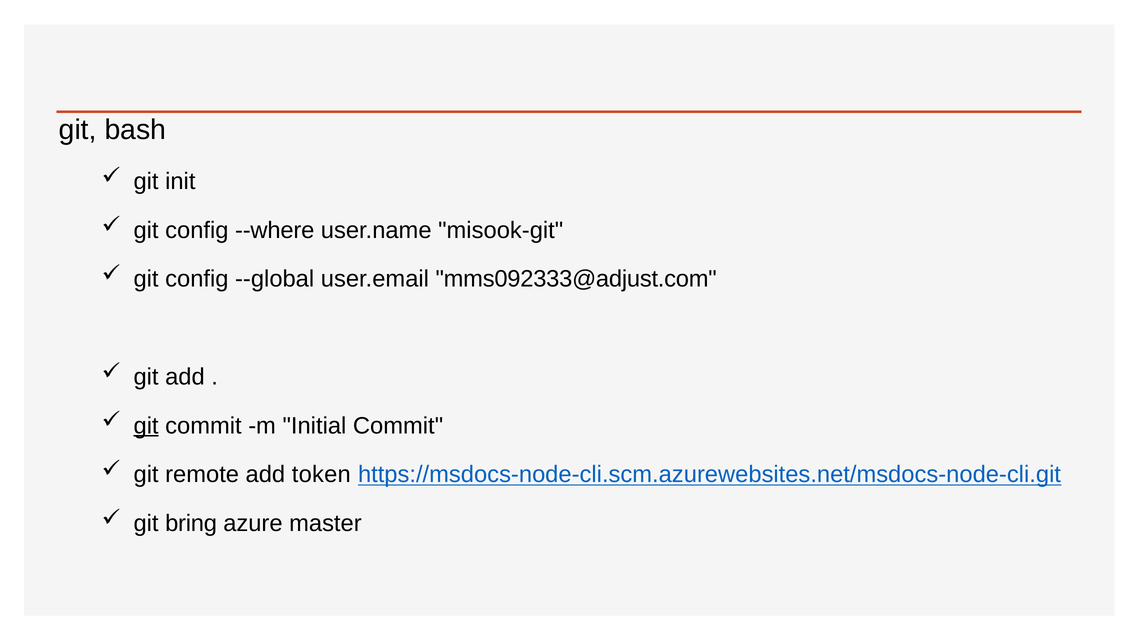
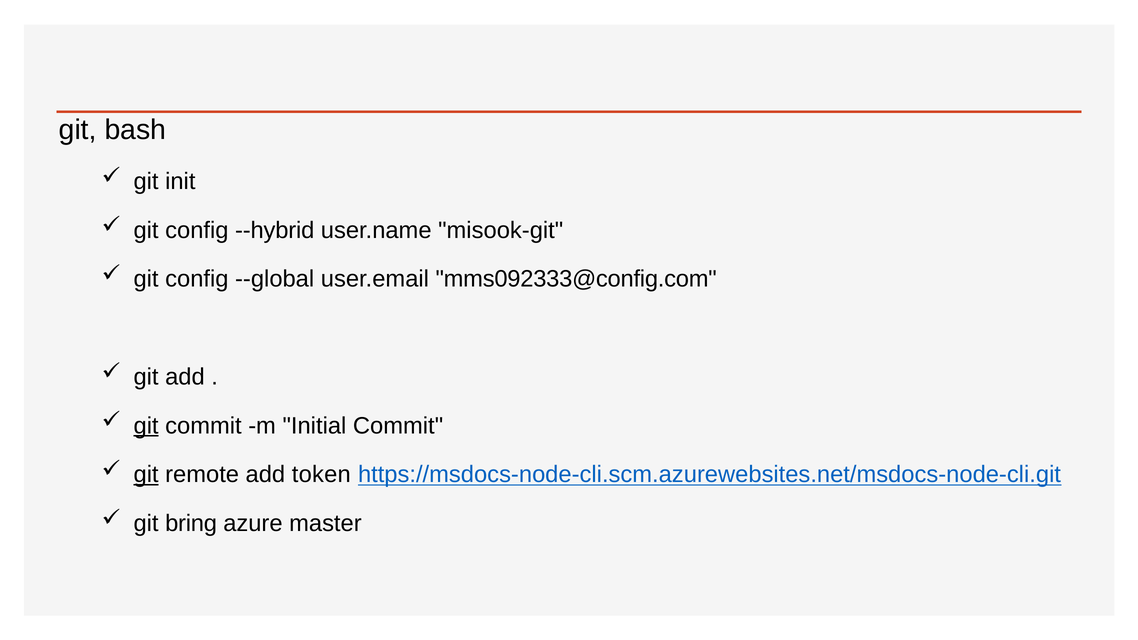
--where: --where -> --hybrid (275, 230)
mms092333@adjust.com: mms092333@adjust.com -> mms092333@config.com (576, 279)
git underline: none -> present (146, 475)
